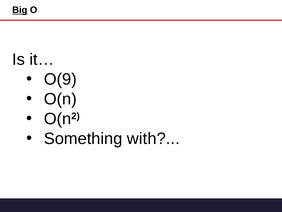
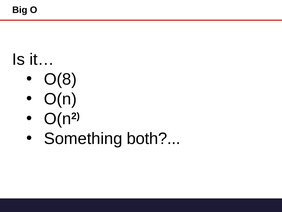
Big underline: present -> none (20, 10)
O(9: O(9 -> O(8 (60, 79)
with: with -> both (154, 138)
